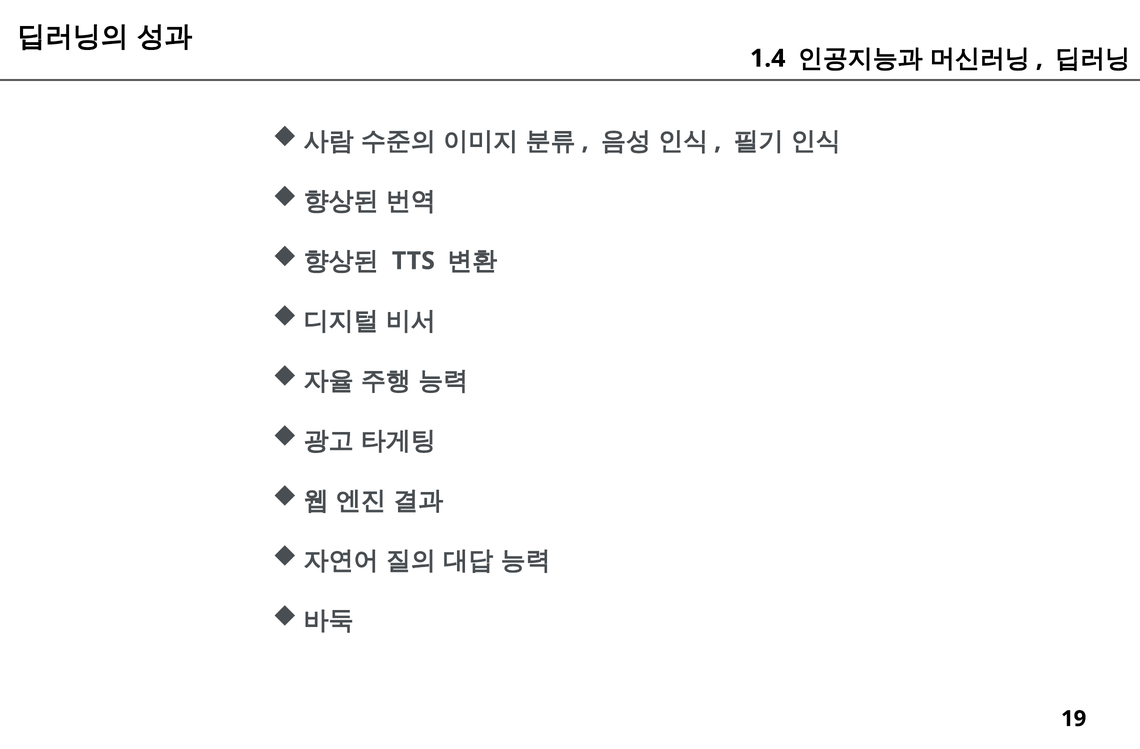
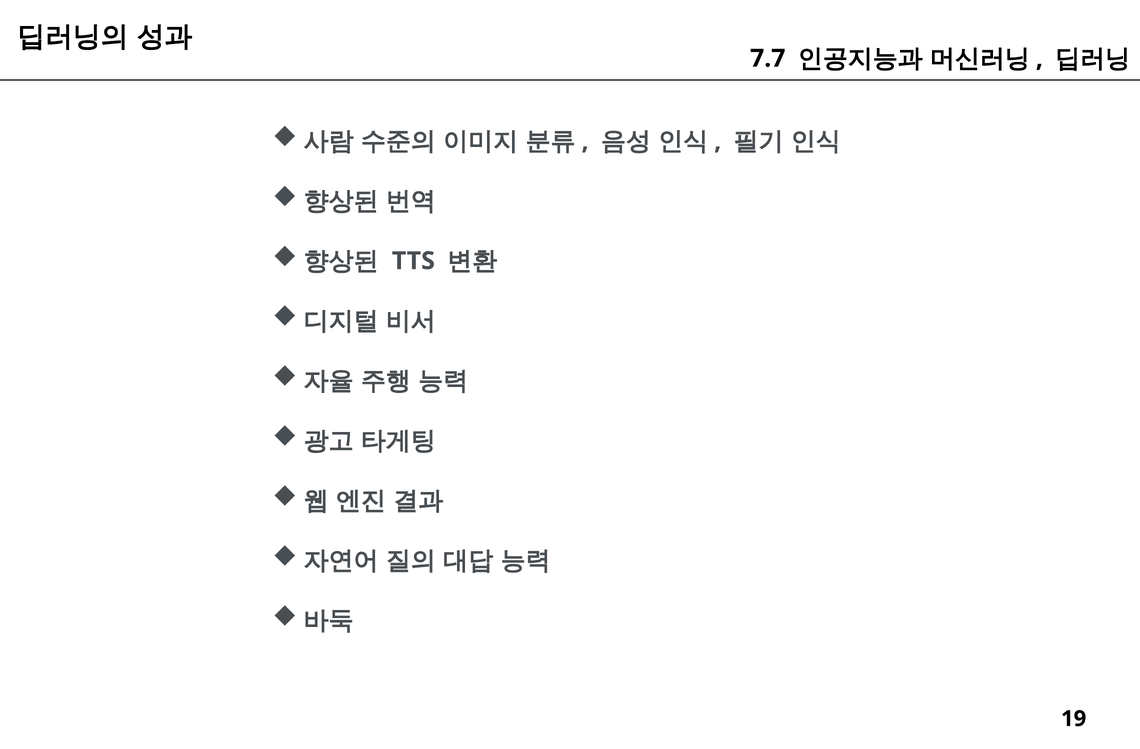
1.4: 1.4 -> 7.7 (768, 58)
